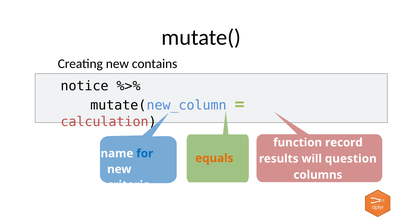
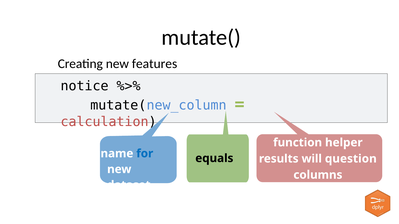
contains: contains -> features (155, 64)
record: record -> helper (344, 143)
equals colour: orange -> black (214, 159)
criteria: criteria -> dataset (129, 185)
